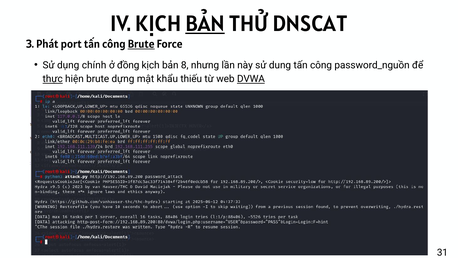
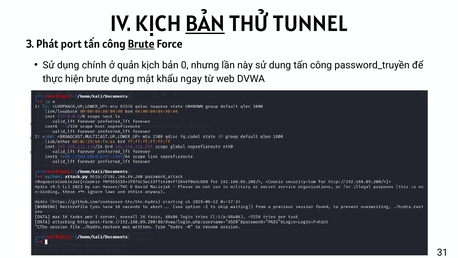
DNSCAT: DNSCAT -> TUNNEL (310, 24)
đồng: đồng -> quản (128, 65)
8: 8 -> 0 (185, 65)
password_nguồn: password_nguồn -> password_truyền (372, 65)
thực underline: present -> none (53, 79)
thiếu: thiếu -> ngay (191, 79)
DVWA underline: present -> none (251, 79)
